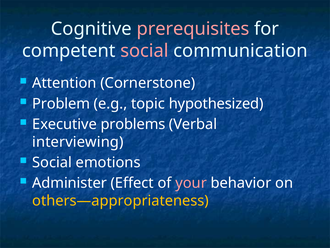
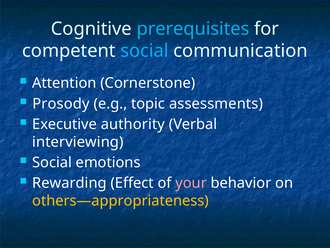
prerequisites colour: pink -> light blue (193, 29)
social colour: pink -> light blue (145, 51)
Problem: Problem -> Prosody (61, 104)
hypothesized: hypothesized -> assessments (216, 104)
problems: problems -> authority (133, 124)
Administer: Administer -> Rewarding (69, 183)
